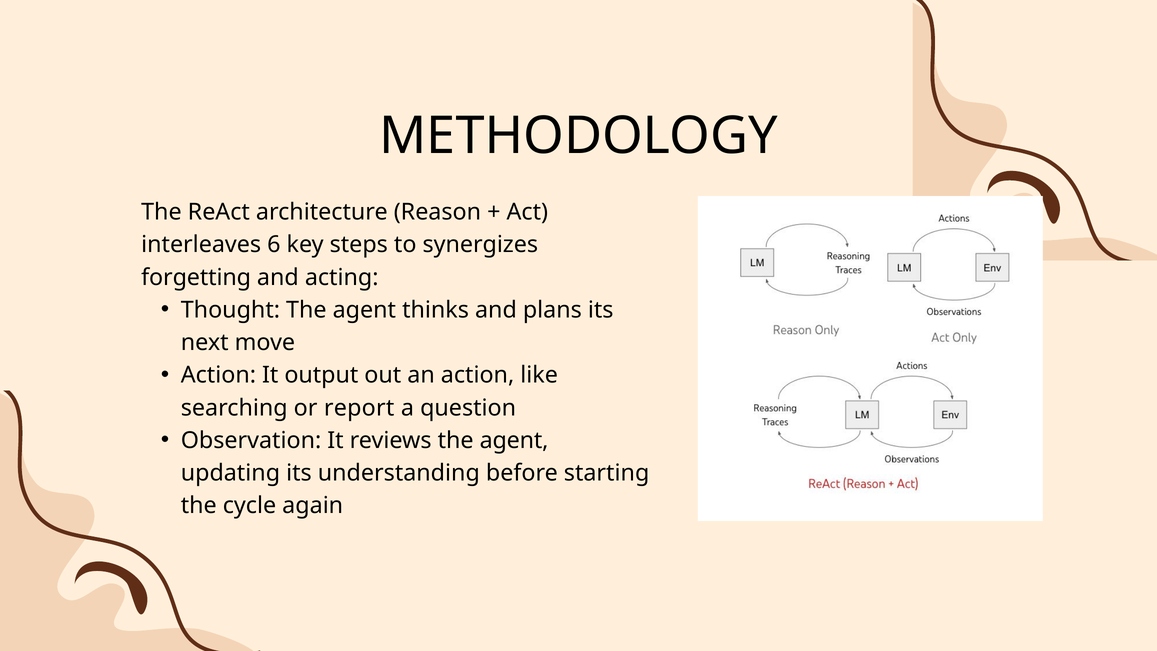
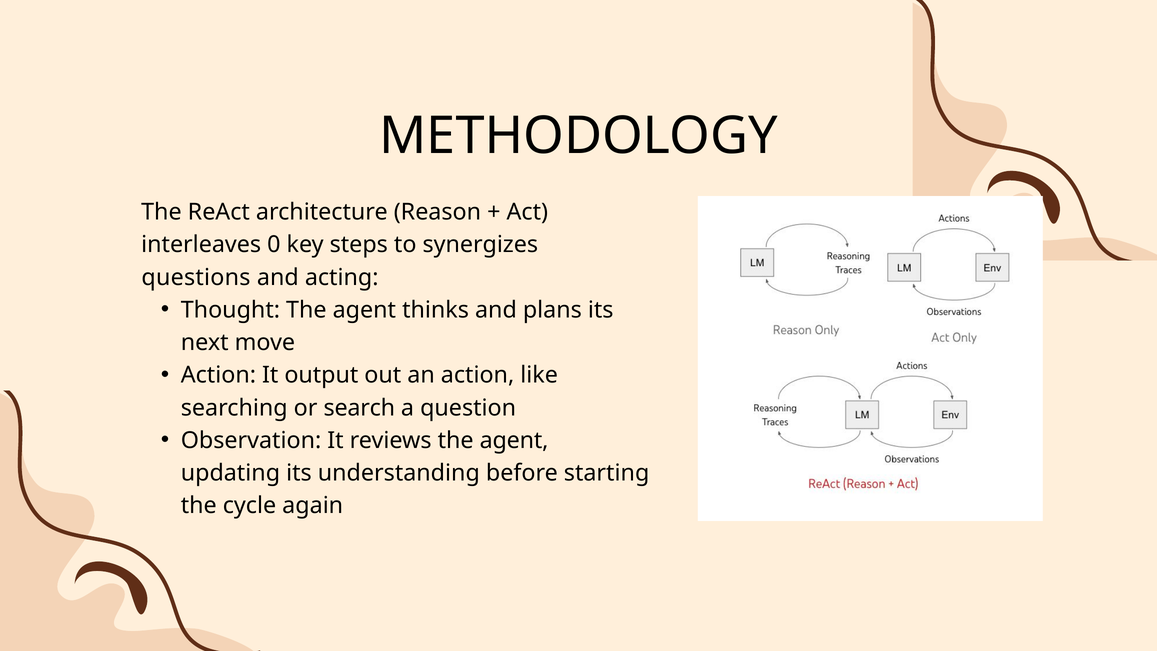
6: 6 -> 0 (274, 245)
forgetting: forgetting -> questions (196, 277)
report: report -> search (359, 408)
